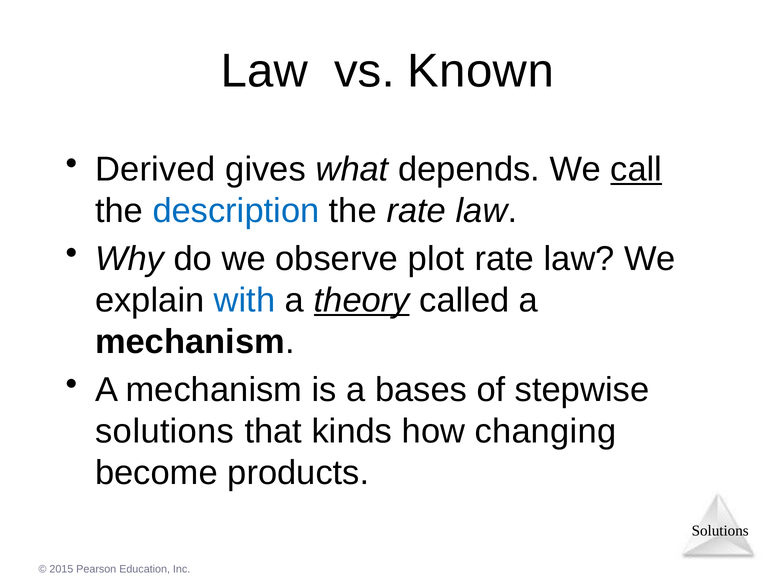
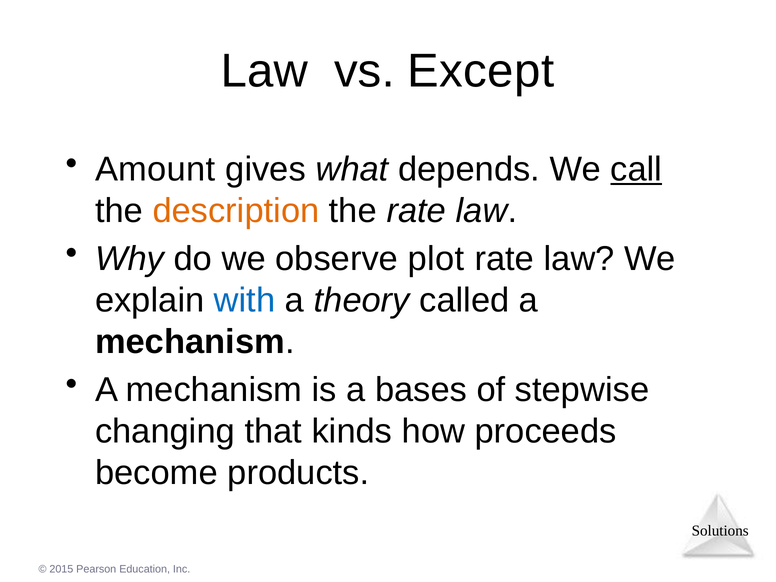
Known: Known -> Except (481, 71)
Derived: Derived -> Amount (155, 169)
description colour: blue -> orange (236, 211)
theory underline: present -> none (362, 300)
solutions: solutions -> changing (165, 431)
changing: changing -> proceeds (546, 431)
